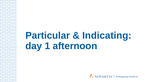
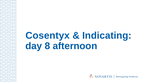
Particular: Particular -> Cosentyx (48, 35)
1: 1 -> 8 (47, 46)
